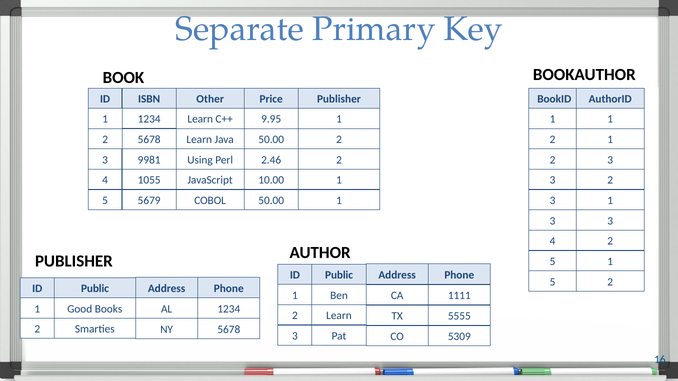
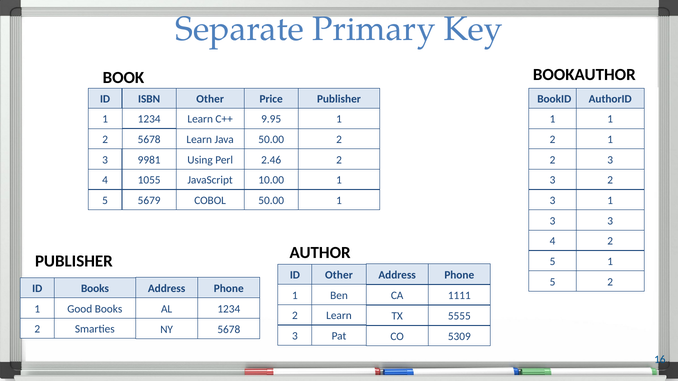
Public: Public -> Other (339, 275)
Public: Public -> Books (95, 289)
